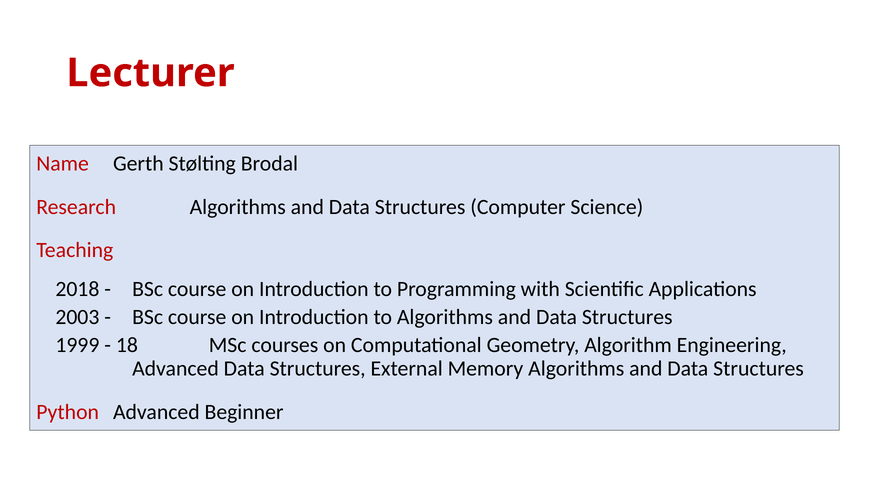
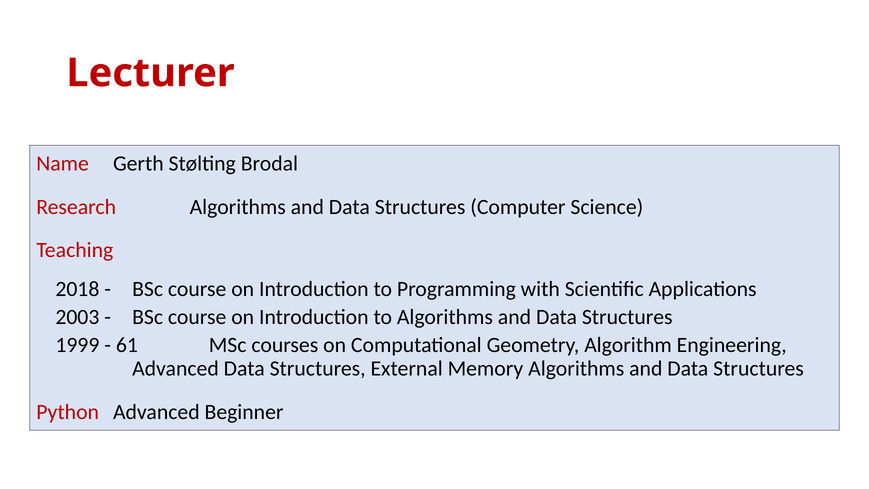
18: 18 -> 61 (127, 345)
